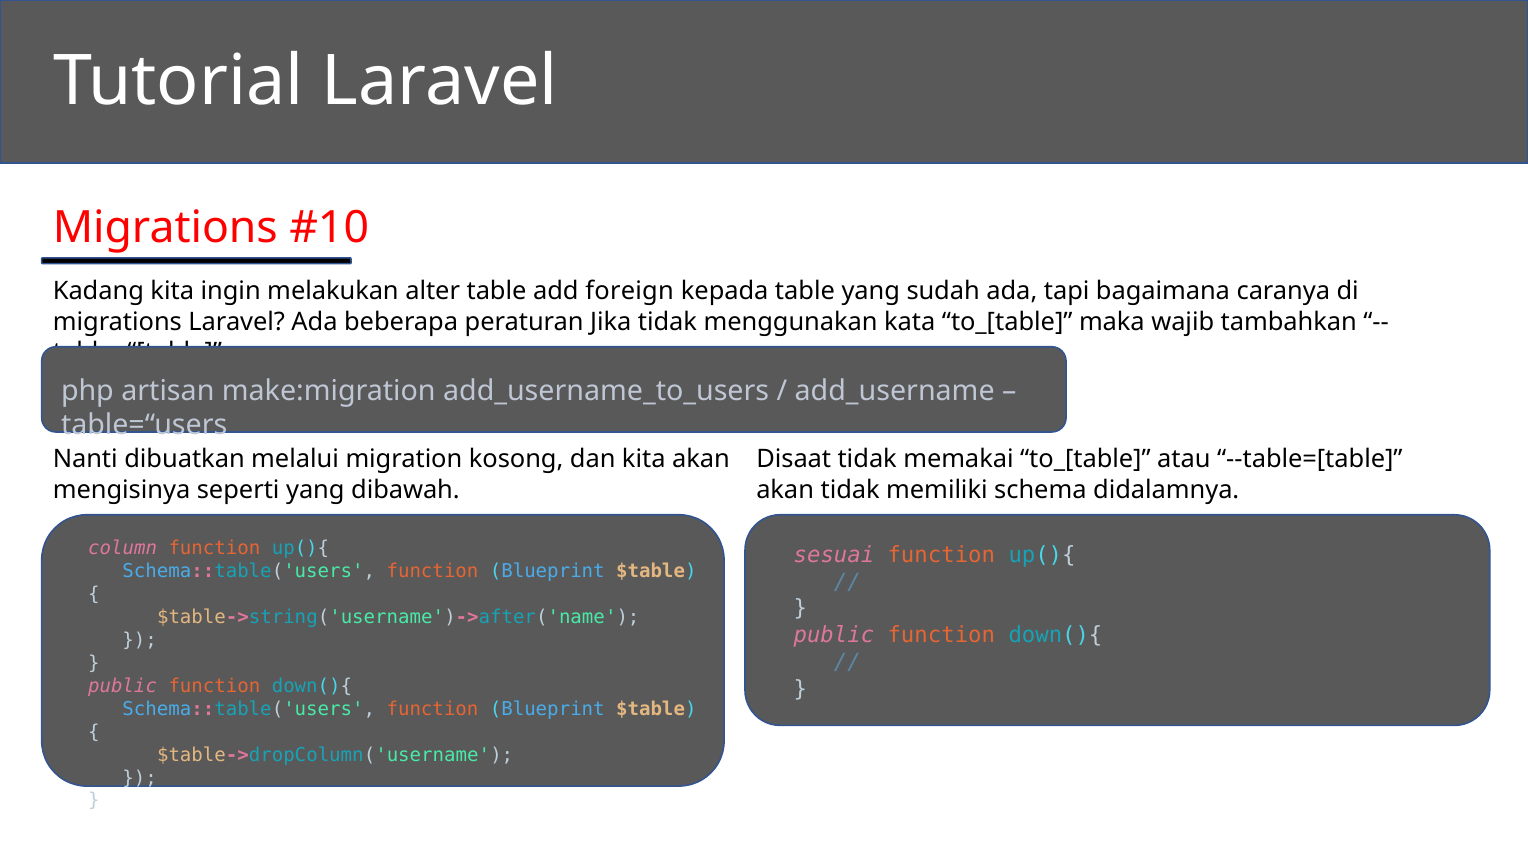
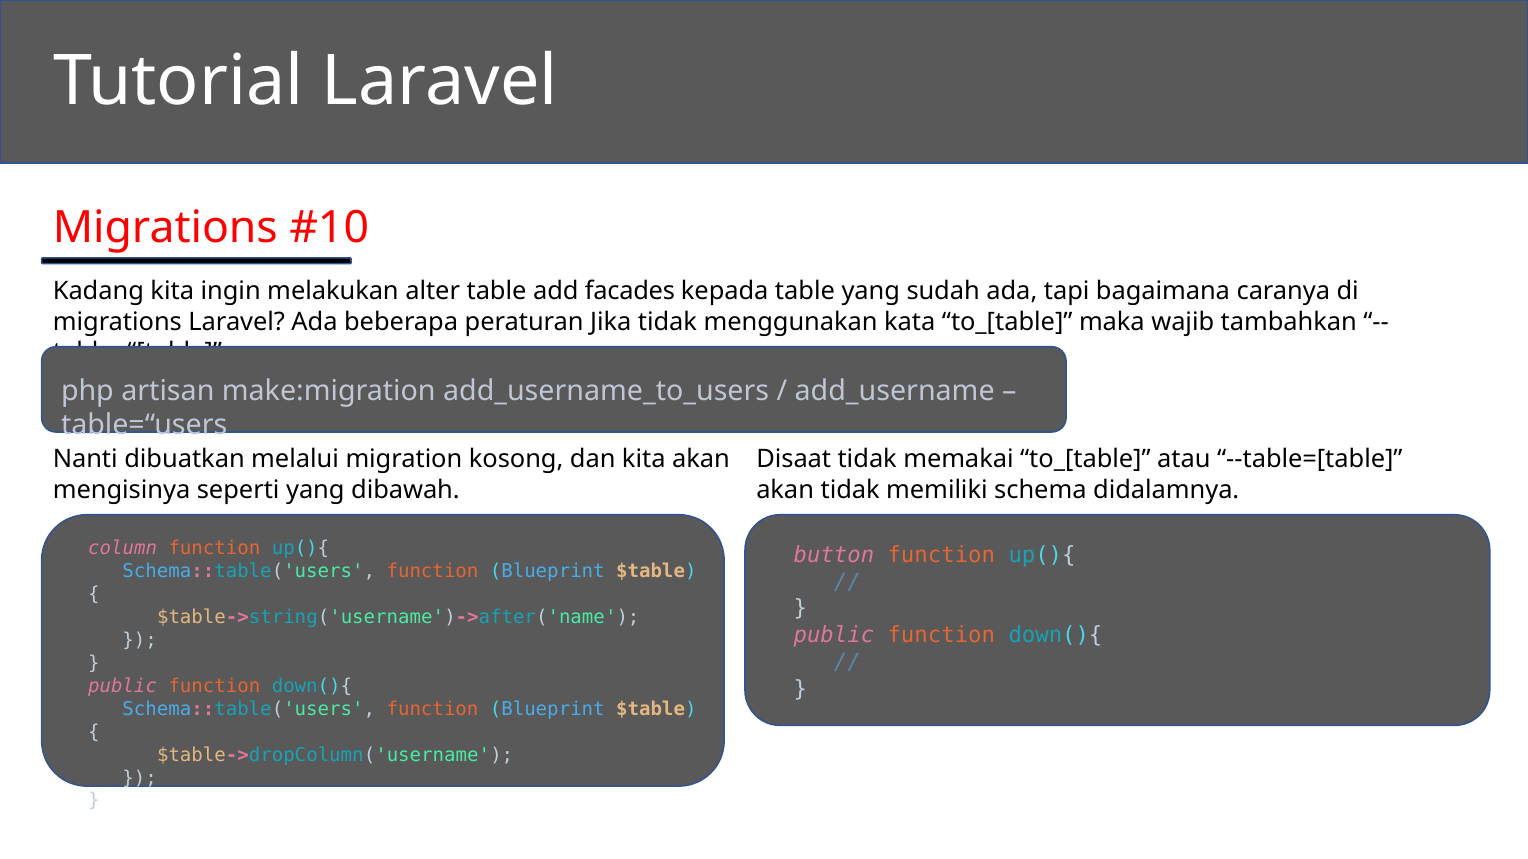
foreign: foreign -> facades (630, 292)
sesuai: sesuai -> button (834, 555)
